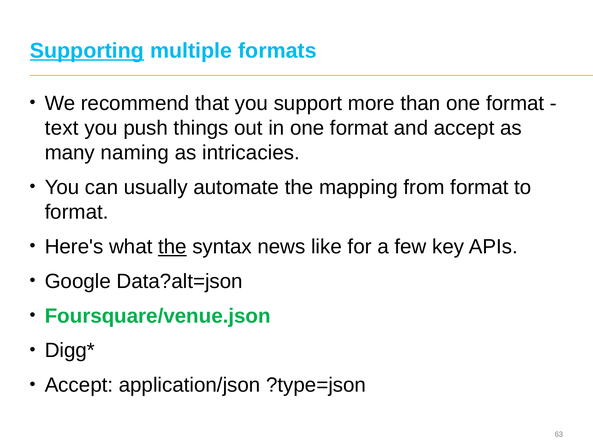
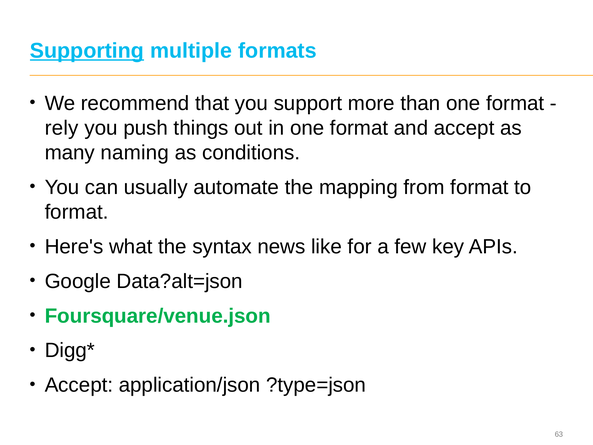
text: text -> rely (62, 128)
intricacies: intricacies -> conditions (251, 153)
the underline: present -> none (172, 247)
